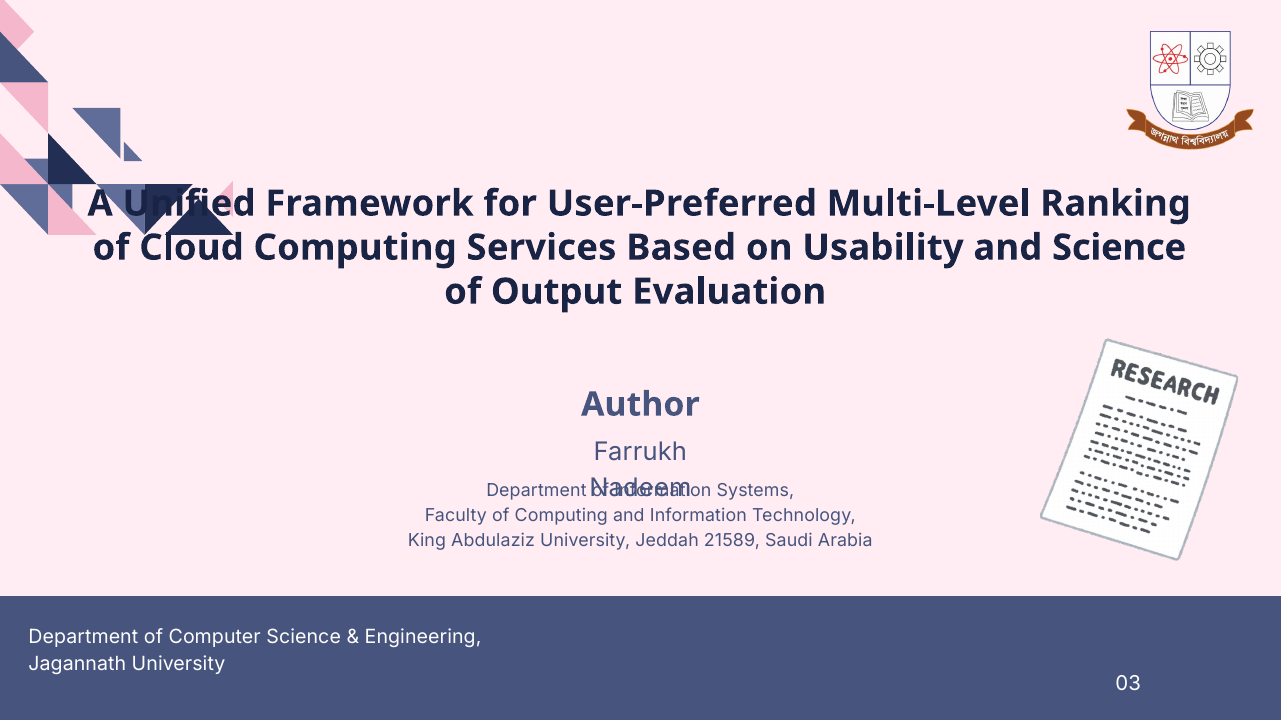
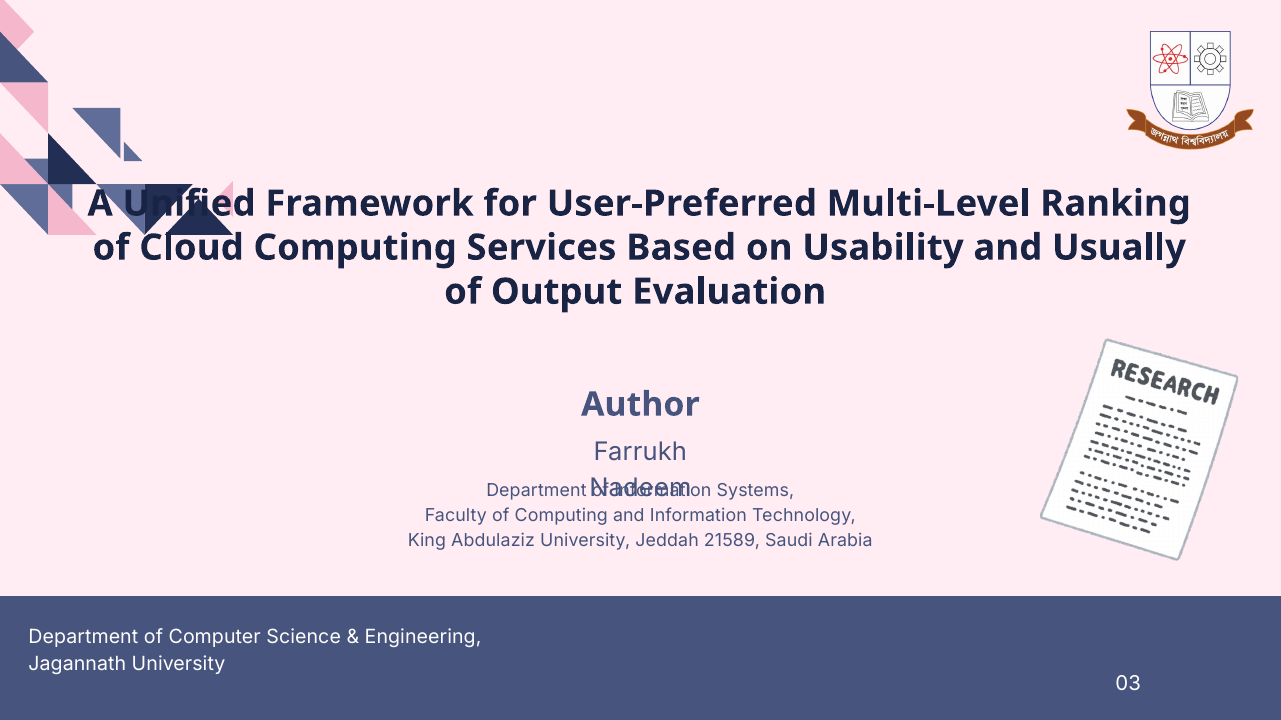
and Science: Science -> Usually (1119, 248)
